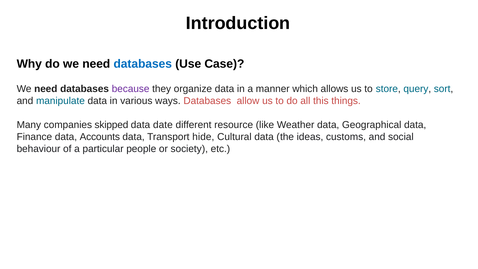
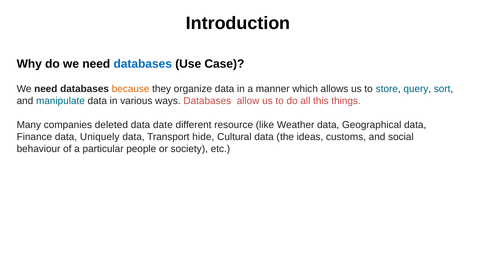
because colour: purple -> orange (131, 89)
skipped: skipped -> deleted (111, 125)
Accounts: Accounts -> Uniquely (100, 137)
